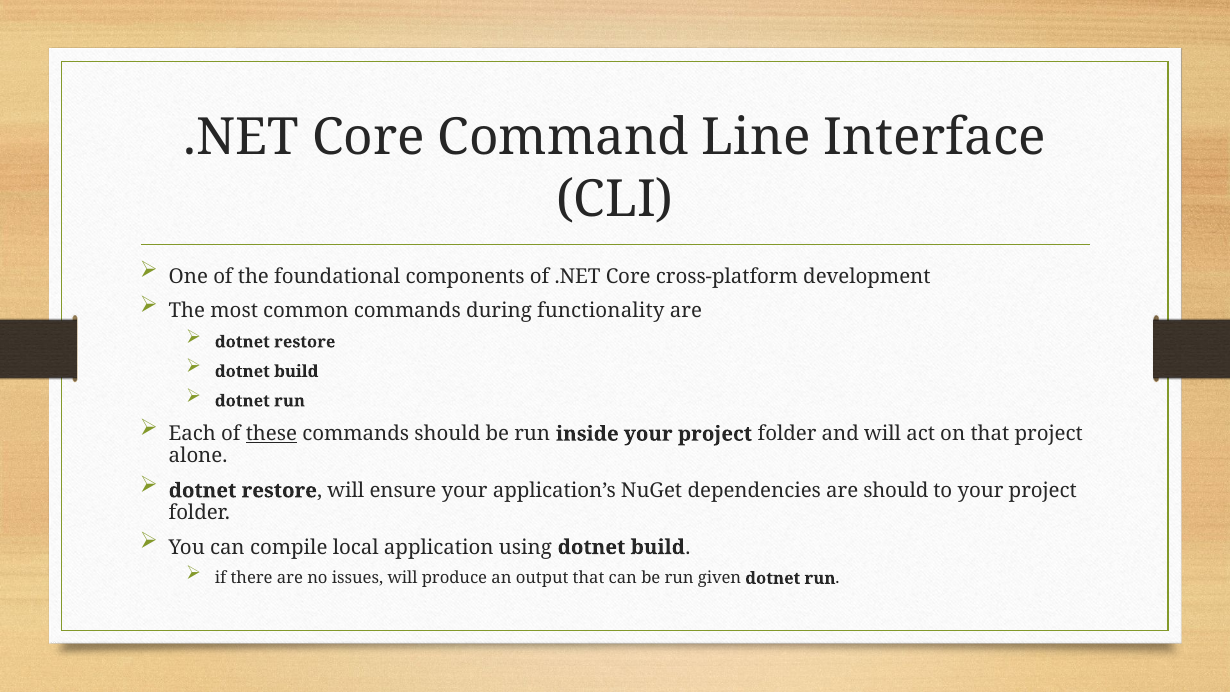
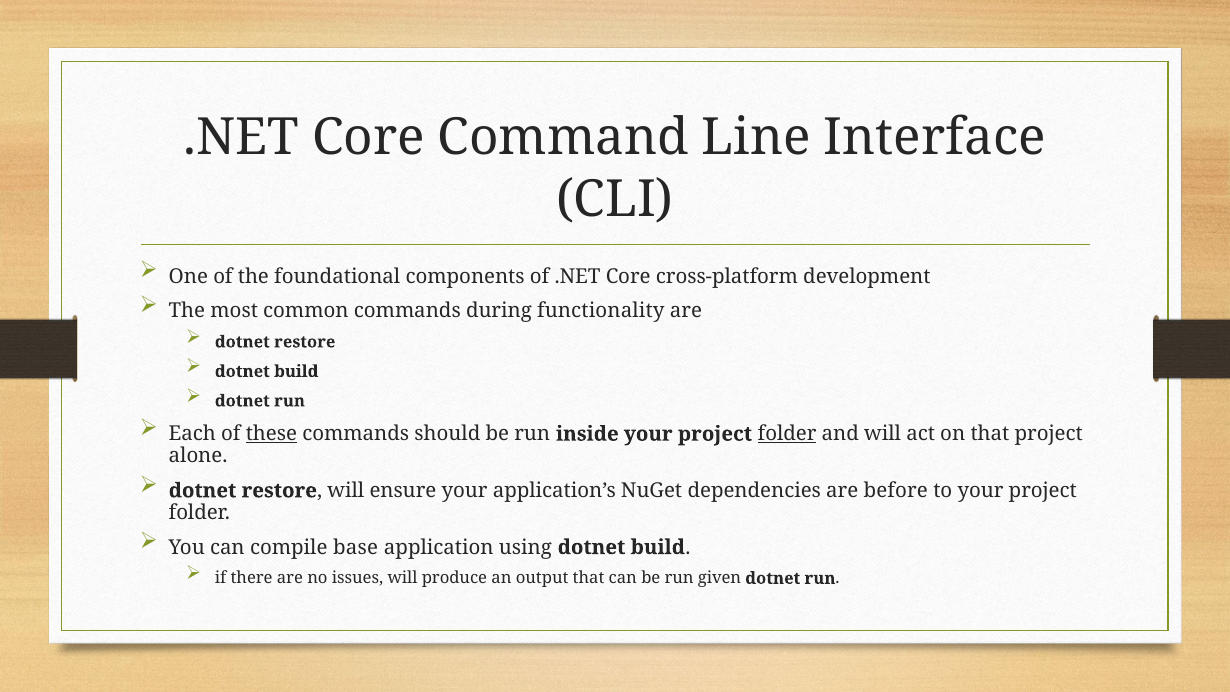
folder underline: none -> present (787, 434)
are should: should -> before (896, 491)
local: local -> base (356, 547)
